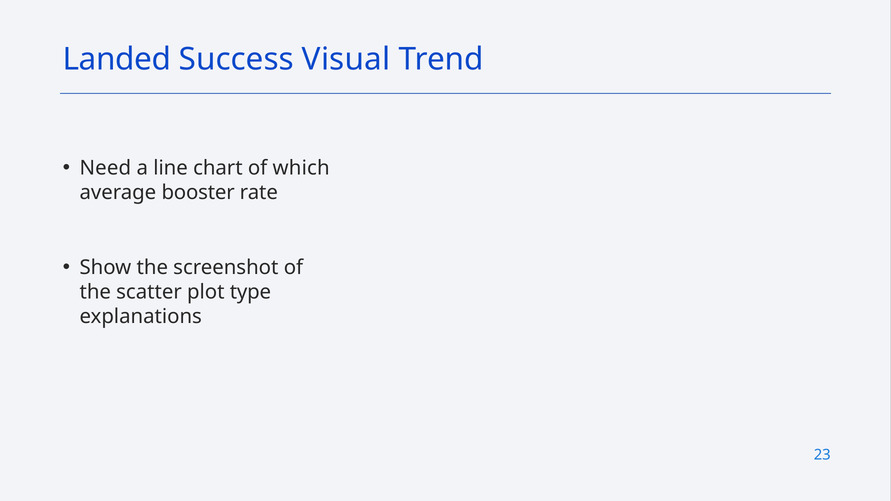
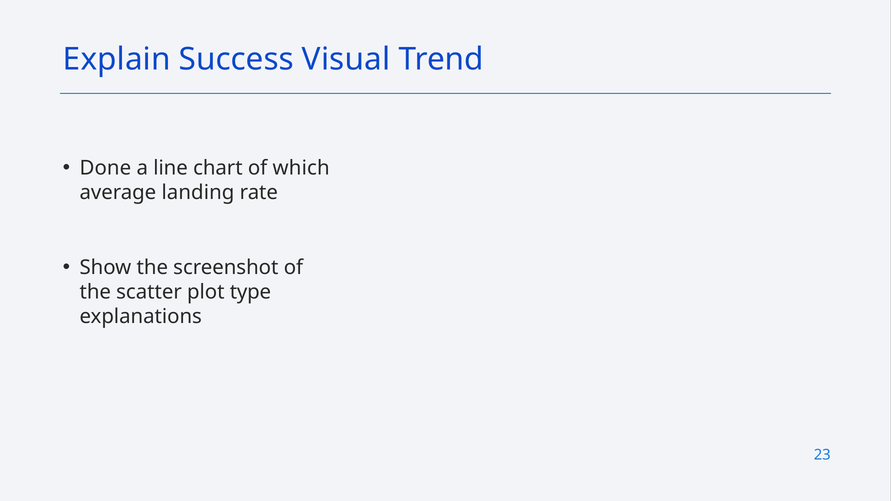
Landed: Landed -> Explain (117, 60)
Need: Need -> Done (105, 168)
booster: booster -> landing (198, 193)
